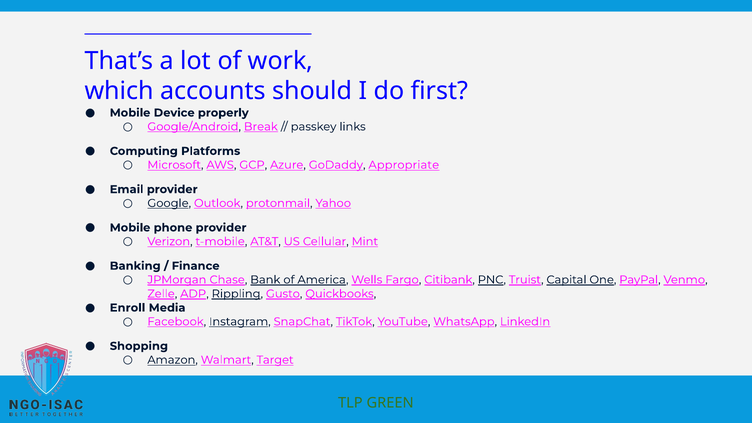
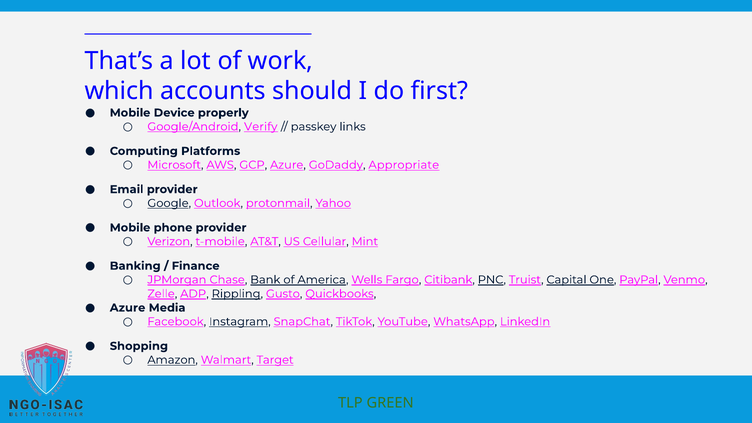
Break: Break -> Verify (261, 127)
Enroll: Enroll -> Azure (128, 308)
